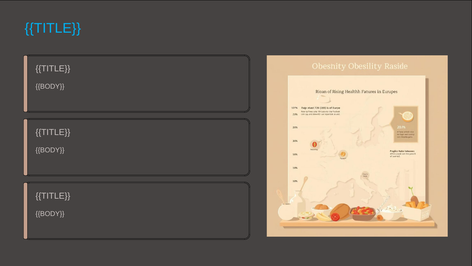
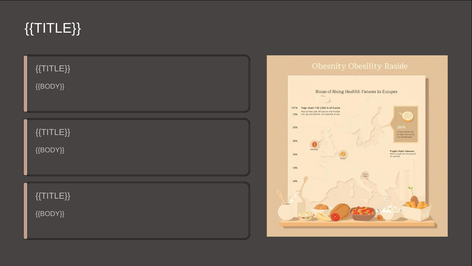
TITLE colour: light blue -> white (53, 28)
